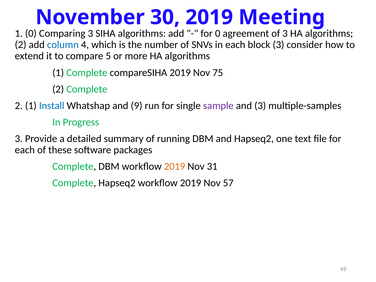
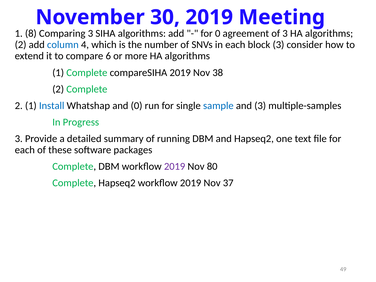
1 0: 0 -> 8 (31, 33)
5: 5 -> 6 (108, 56)
75: 75 -> 38 (218, 73)
and 9: 9 -> 0 (137, 106)
sample colour: purple -> blue (218, 106)
2019 colour: orange -> purple (175, 166)
31: 31 -> 80 (212, 166)
57: 57 -> 37 (228, 183)
